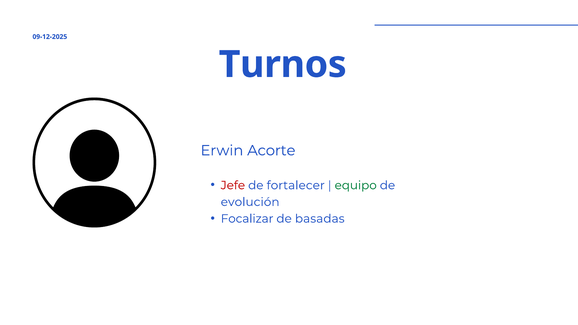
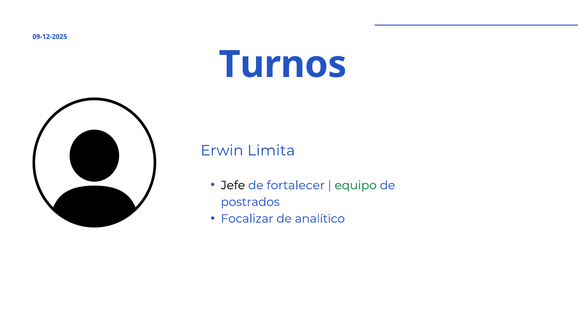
Acorte: Acorte -> Limita (271, 151)
Jefe colour: red -> black (233, 185)
evolución: evolución -> postrados (250, 202)
basadas: basadas -> analítico (320, 219)
